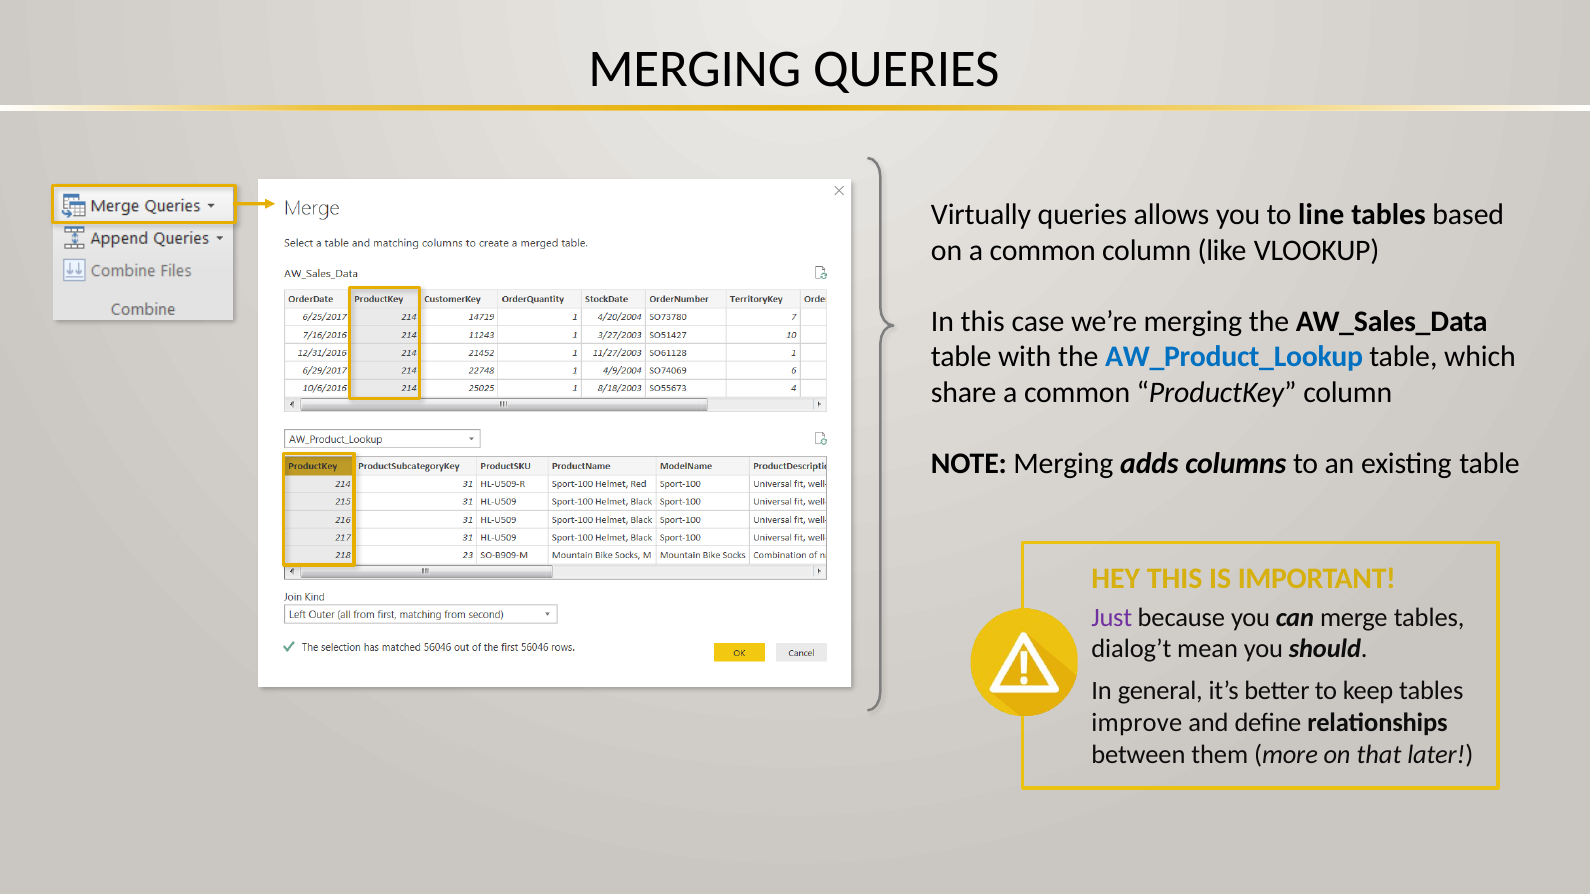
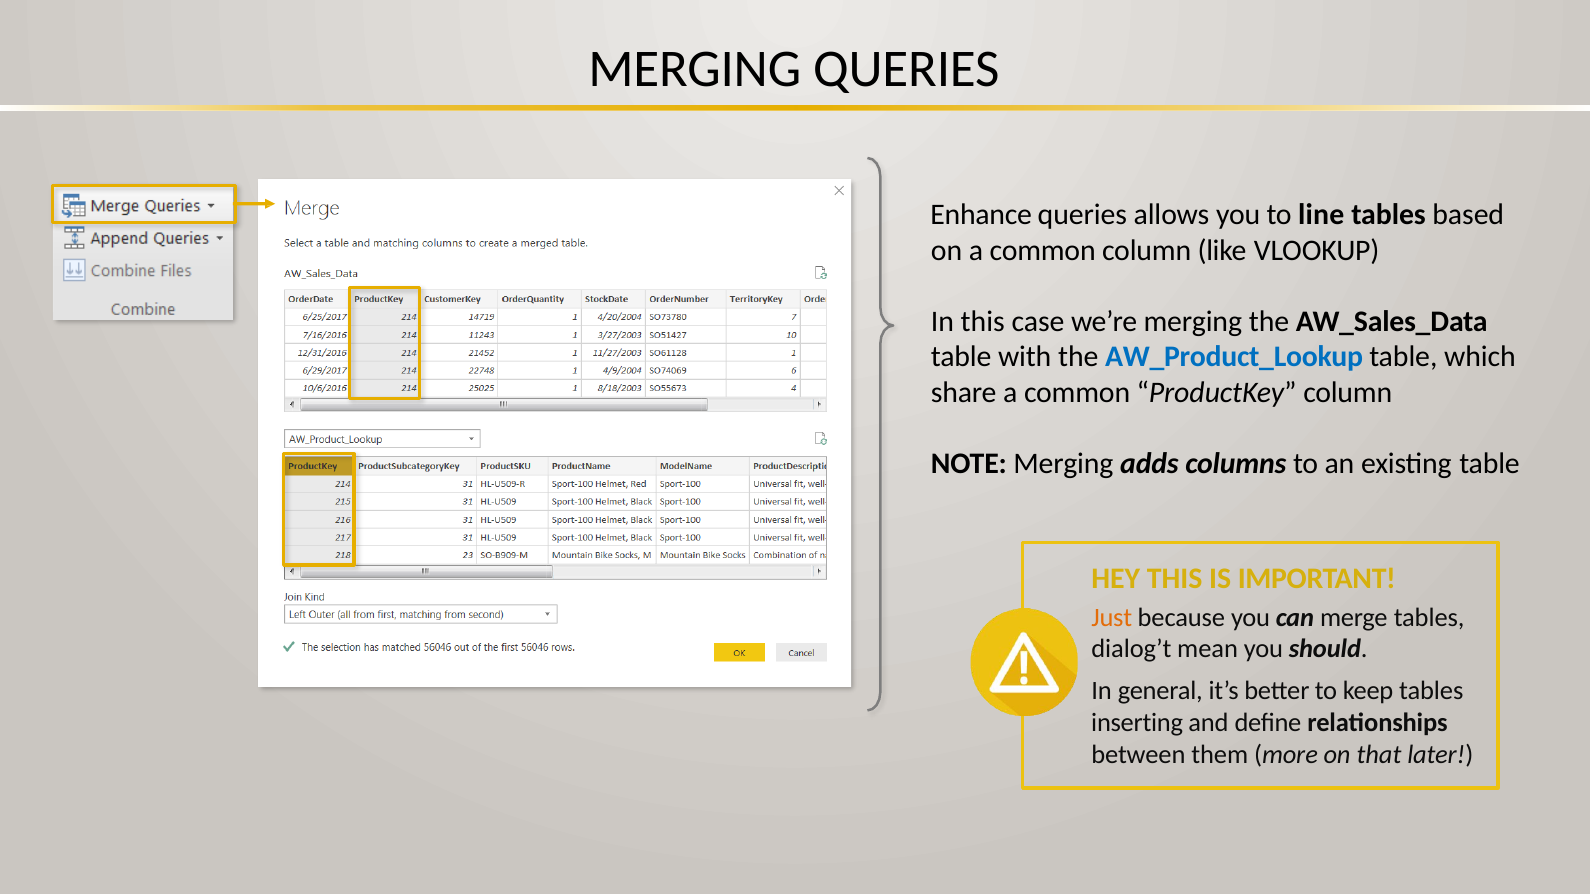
Virtually: Virtually -> Enhance (981, 215)
Just colour: purple -> orange (1112, 618)
improve: improve -> inserting (1137, 723)
